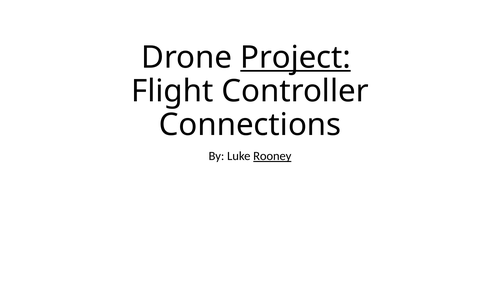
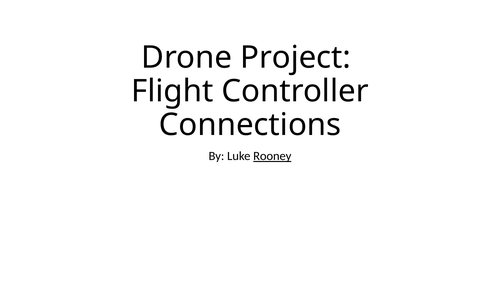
Project underline: present -> none (295, 57)
